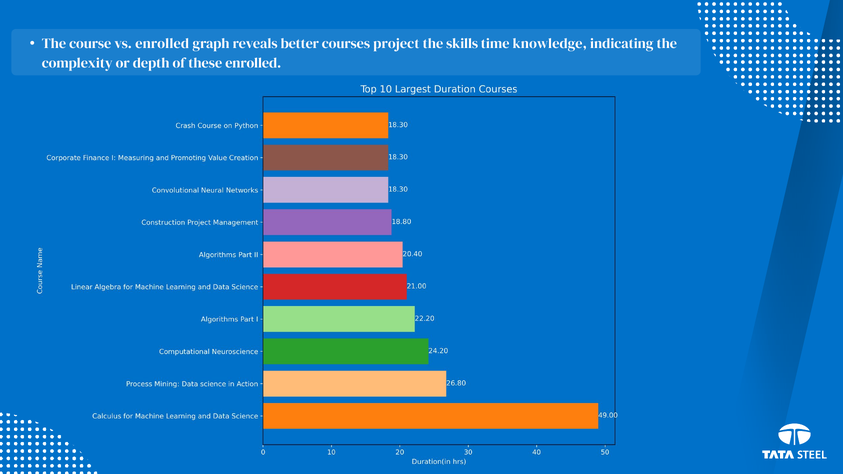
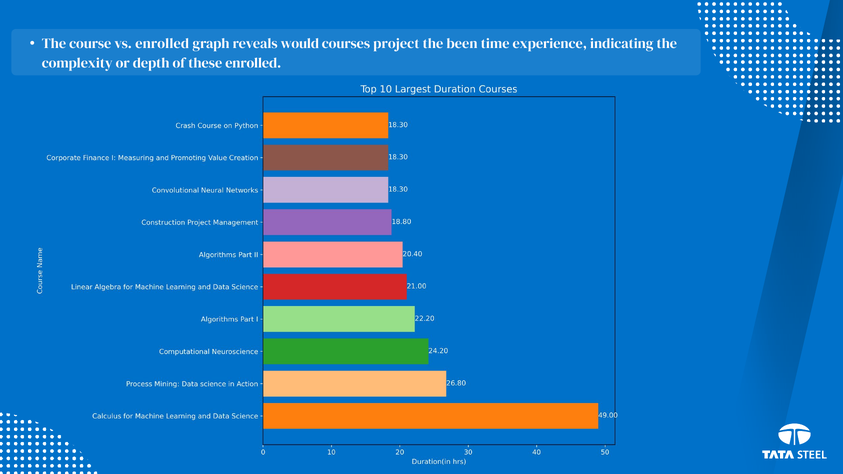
better: better -> would (300, 44)
skills: skills -> been (462, 44)
knowledge: knowledge -> experience (550, 44)
